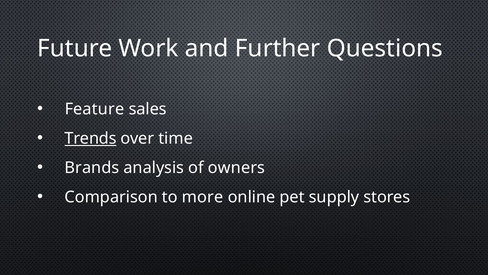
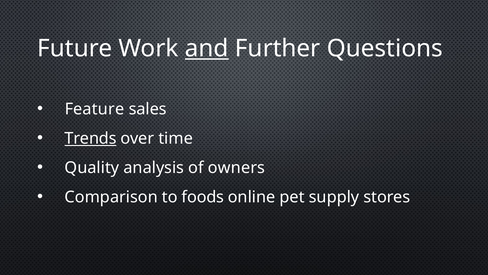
and underline: none -> present (207, 48)
Brands: Brands -> Quality (92, 167)
more: more -> foods (203, 197)
